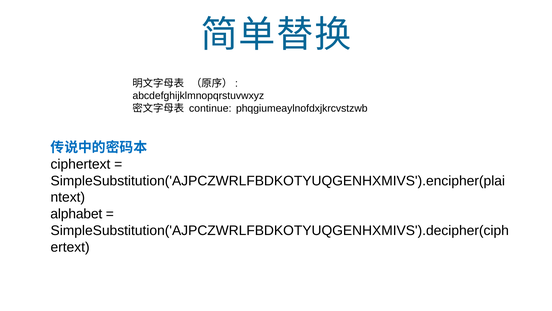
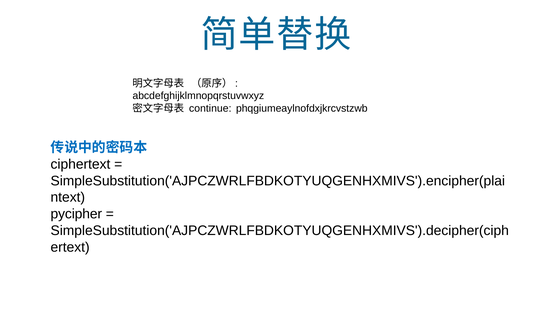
alphabet: alphabet -> pycipher (76, 214)
